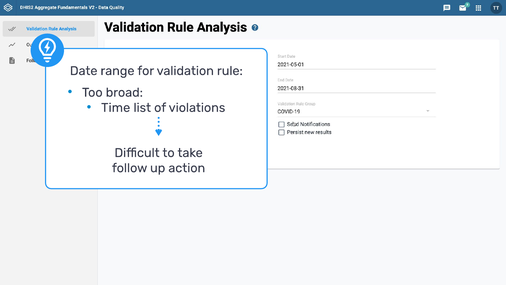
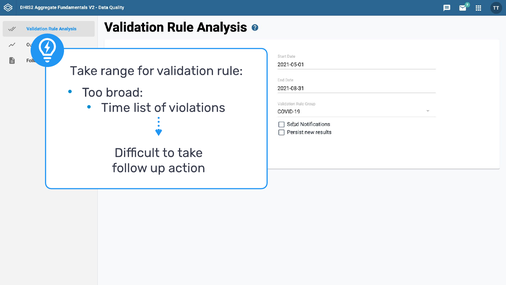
Date: Date -> Take (84, 71)
